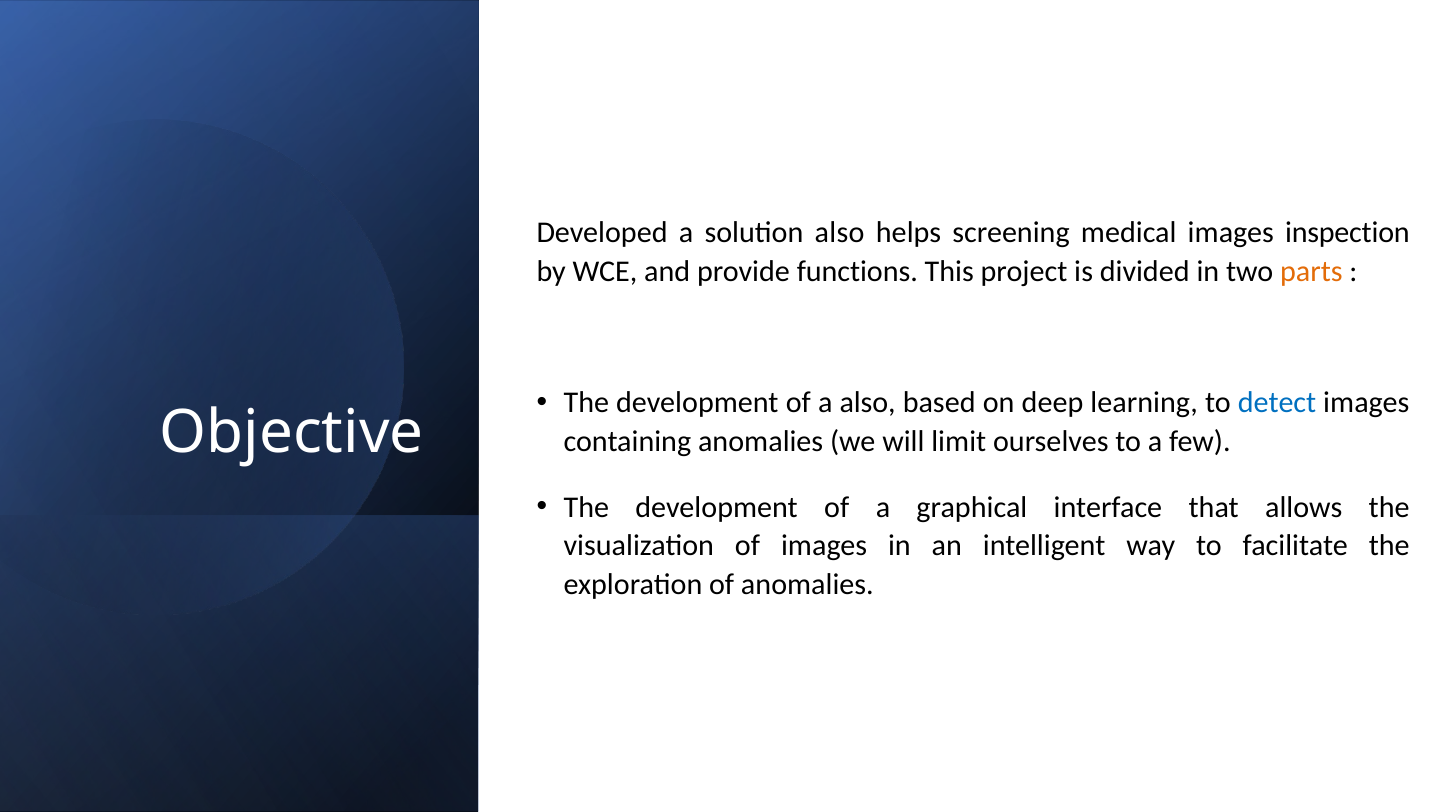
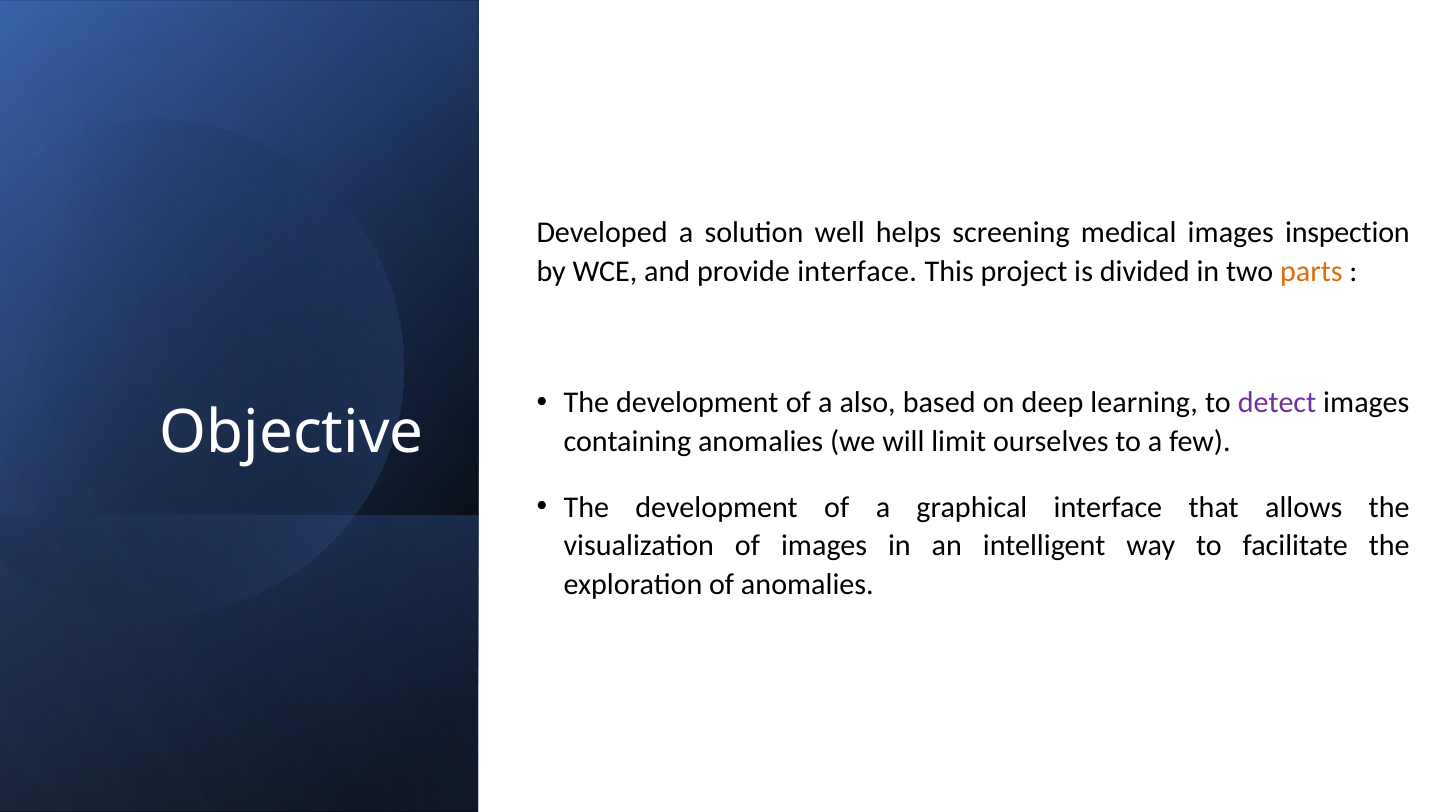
solution also: also -> well (840, 233)
provide functions: functions -> interface (857, 271)
detect colour: blue -> purple (1277, 403)
